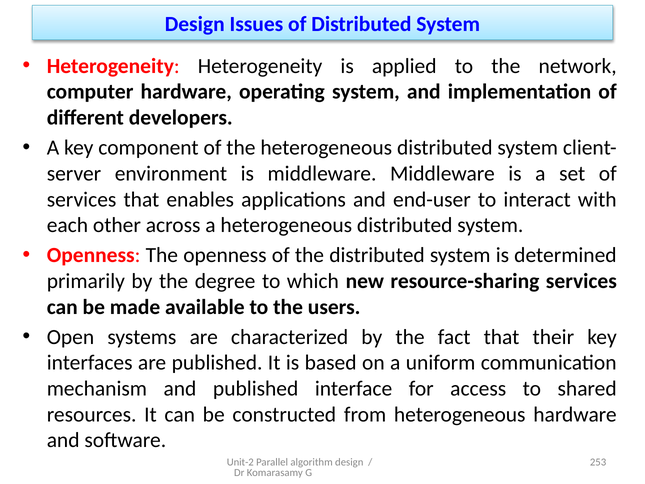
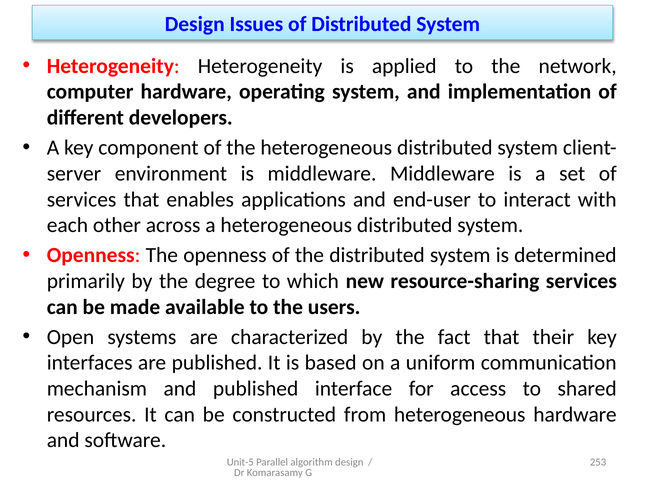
Unit-2: Unit-2 -> Unit-5 (240, 462)
